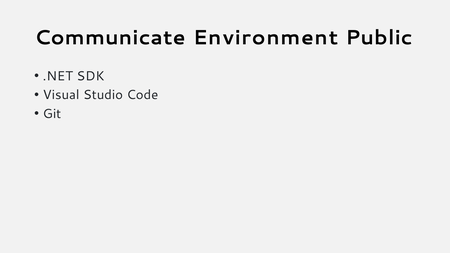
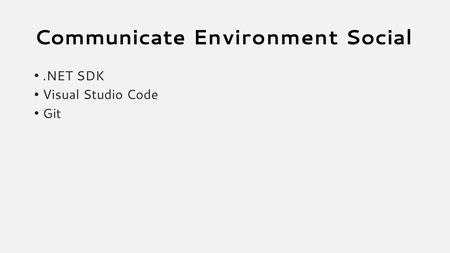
Public: Public -> Social (379, 38)
